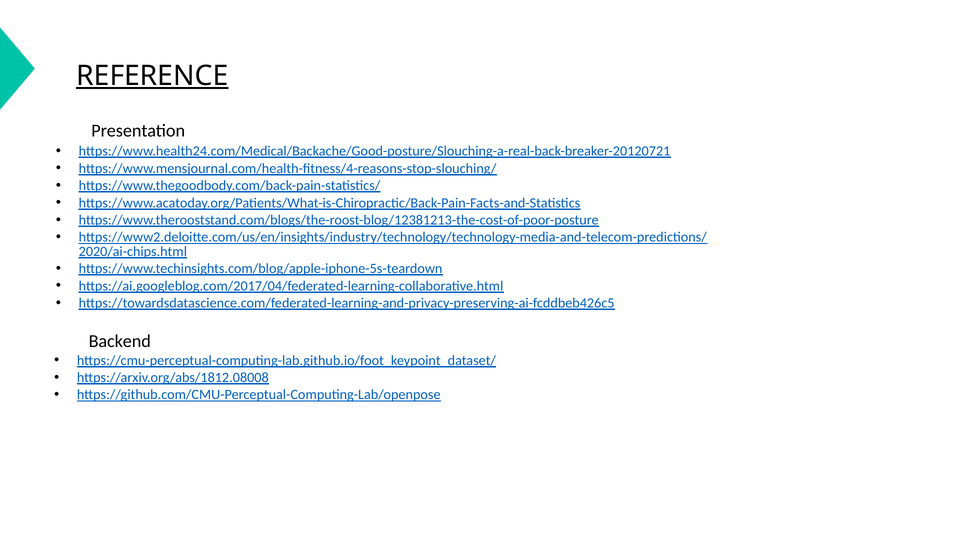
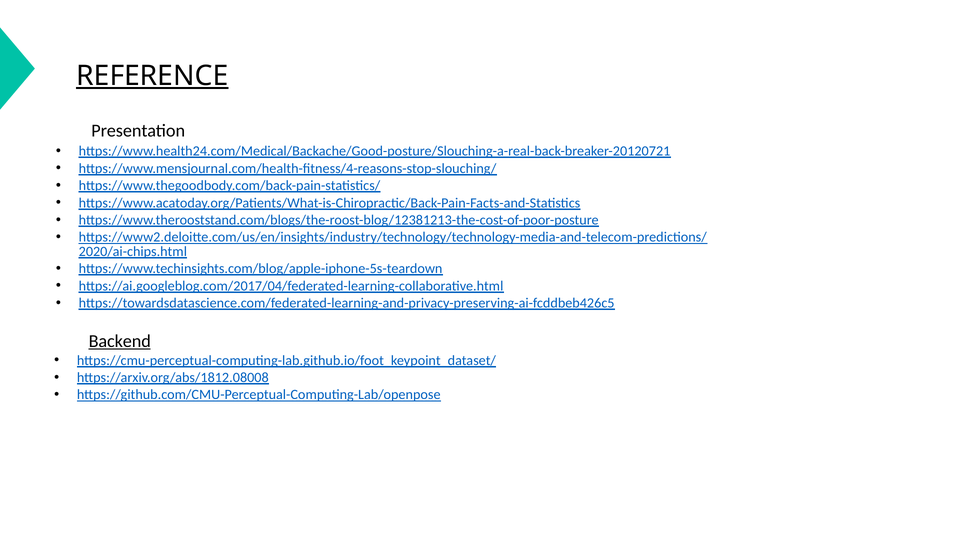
Backend underline: none -> present (120, 341)
